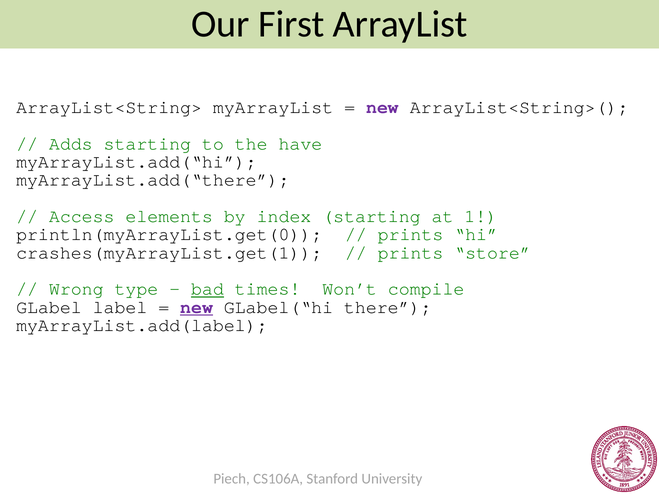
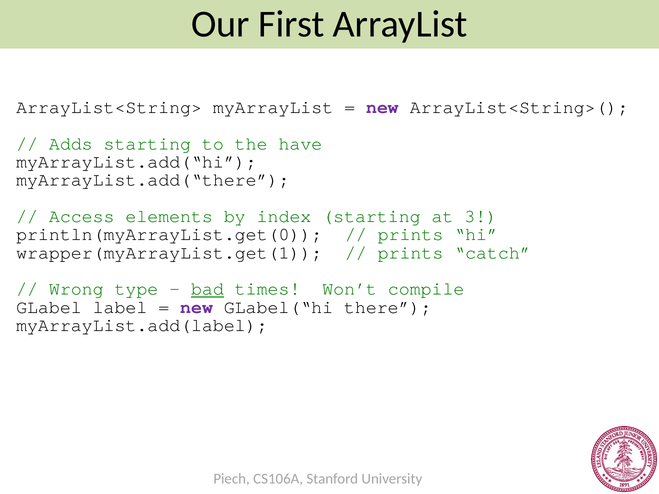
1: 1 -> 3 (481, 216)
crashes(myArrayList.get(1: crashes(myArrayList.get(1 -> wrapper(myArrayList.get(1 (169, 253)
store: store -> catch (492, 253)
new underline: present -> none (197, 307)
